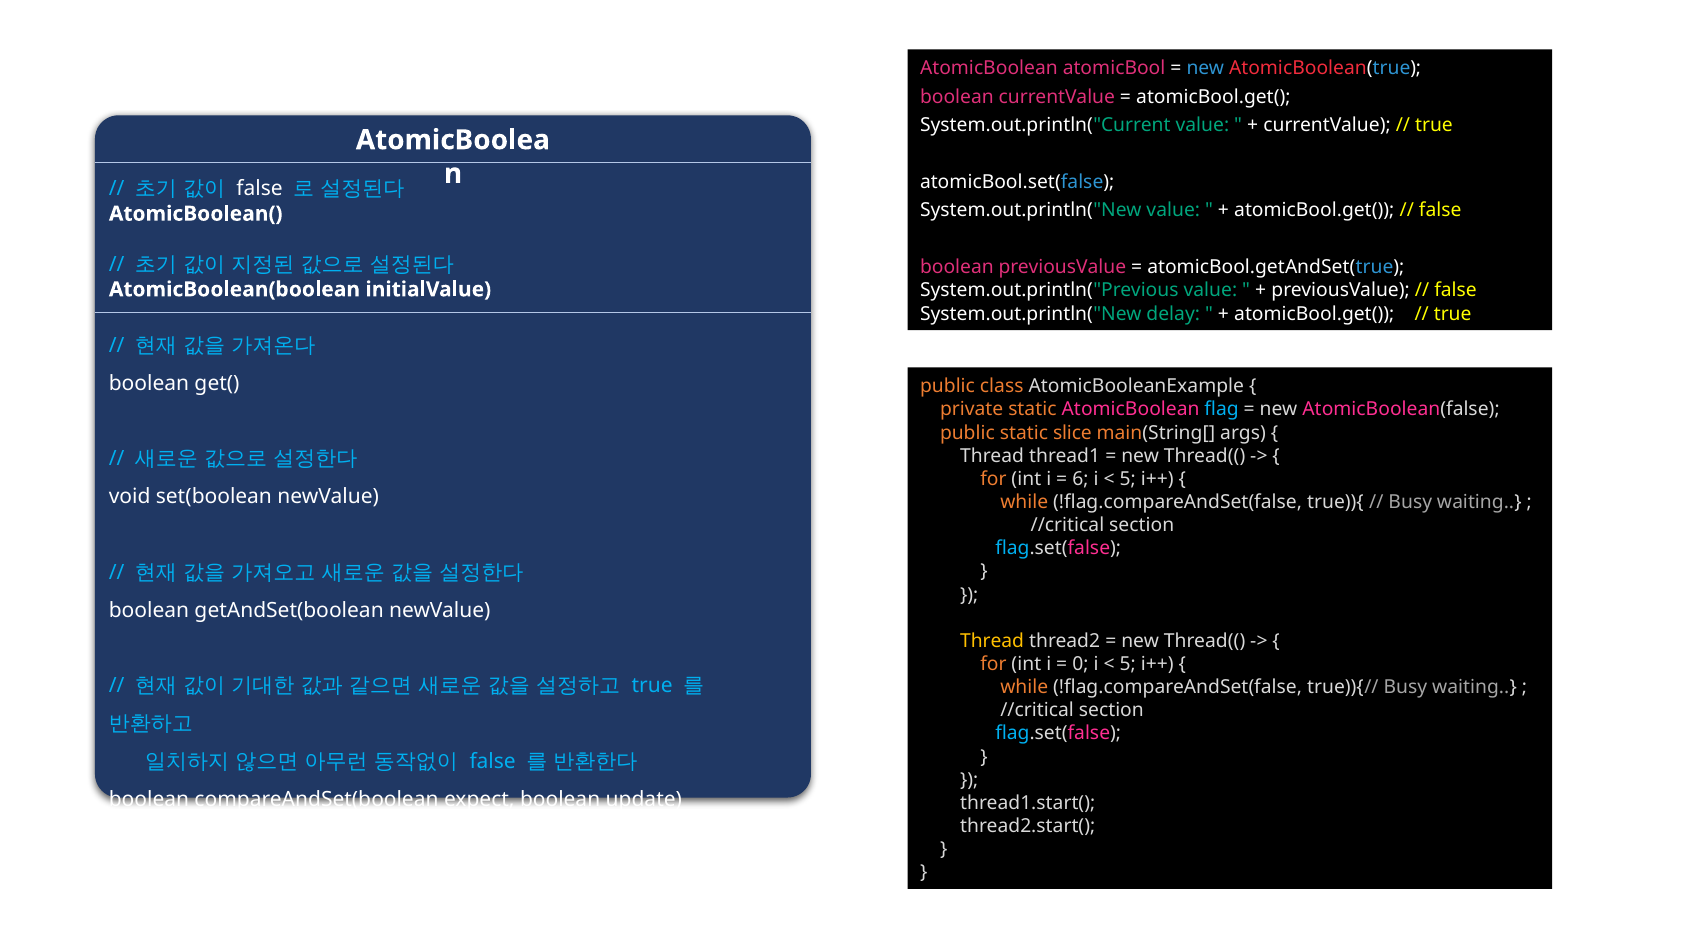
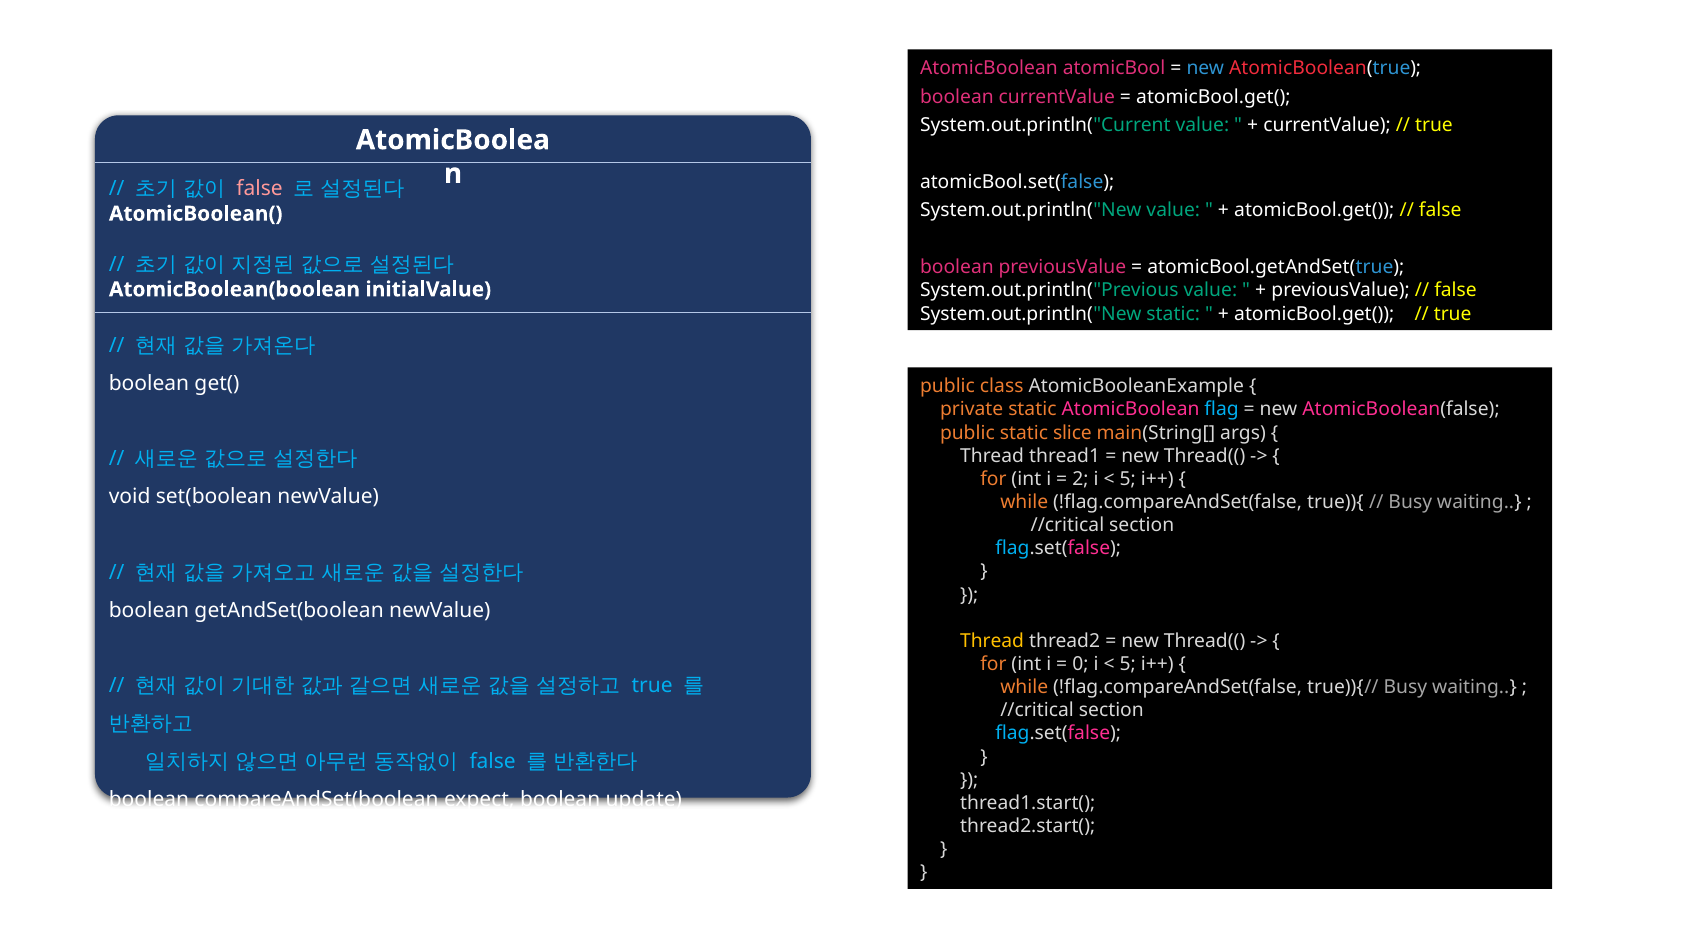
false colour: white -> pink (260, 189)
System.out.println("New delay: delay -> static (1173, 314)
6: 6 -> 2 (1080, 479)
